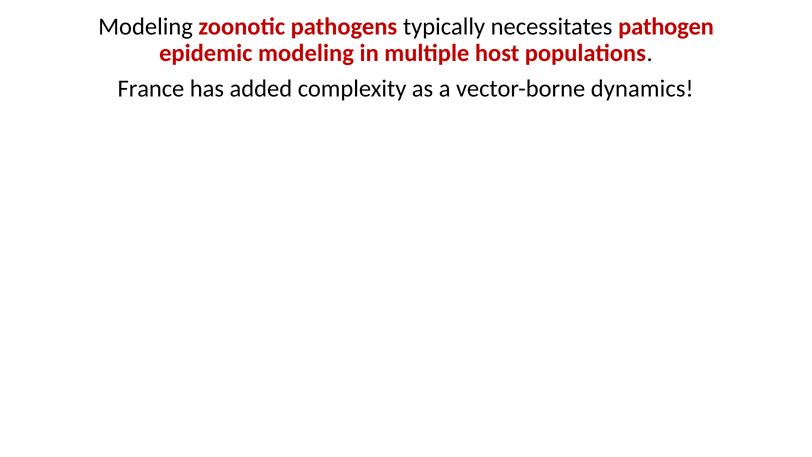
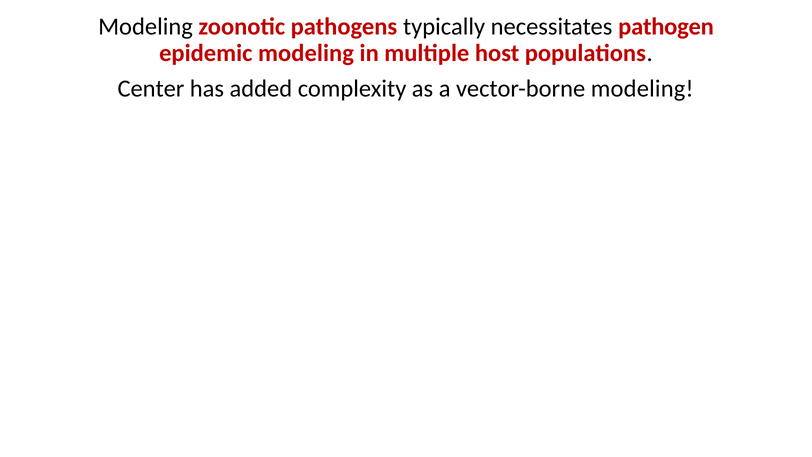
France: France -> Center (151, 89)
vector-borne dynamics: dynamics -> modeling (642, 89)
